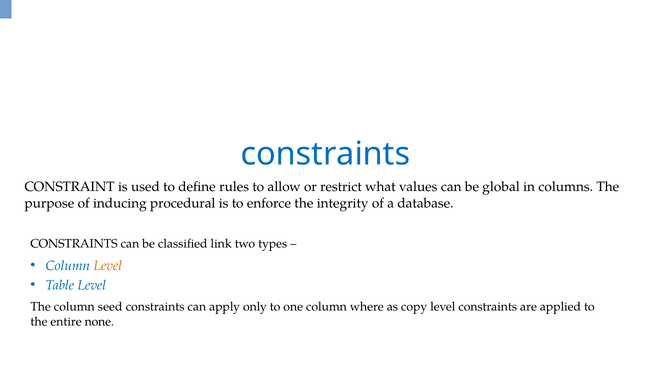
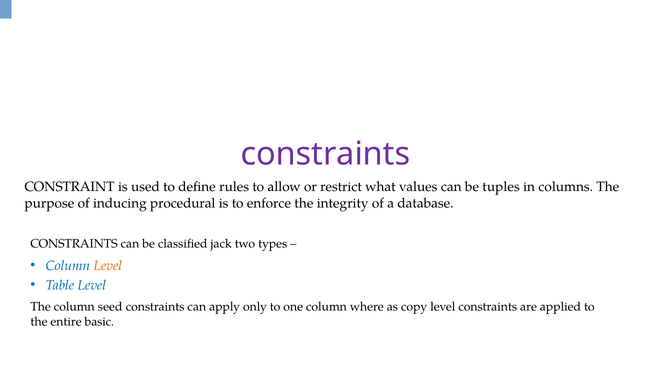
constraints colour: blue -> purple (325, 154)
global: global -> tuples (501, 187)
link: link -> jack (221, 244)
none: none -> basic (99, 322)
